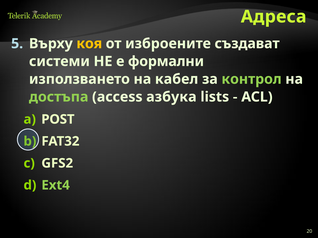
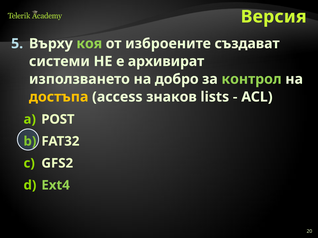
Адреса: Адреса -> Версия (274, 17)
коя colour: yellow -> light green (89, 44)
формални: формални -> архивират (166, 61)
кабел: кабел -> добро (177, 79)
достъпа colour: light green -> yellow (59, 97)
азбука: азбука -> знаков (171, 97)
